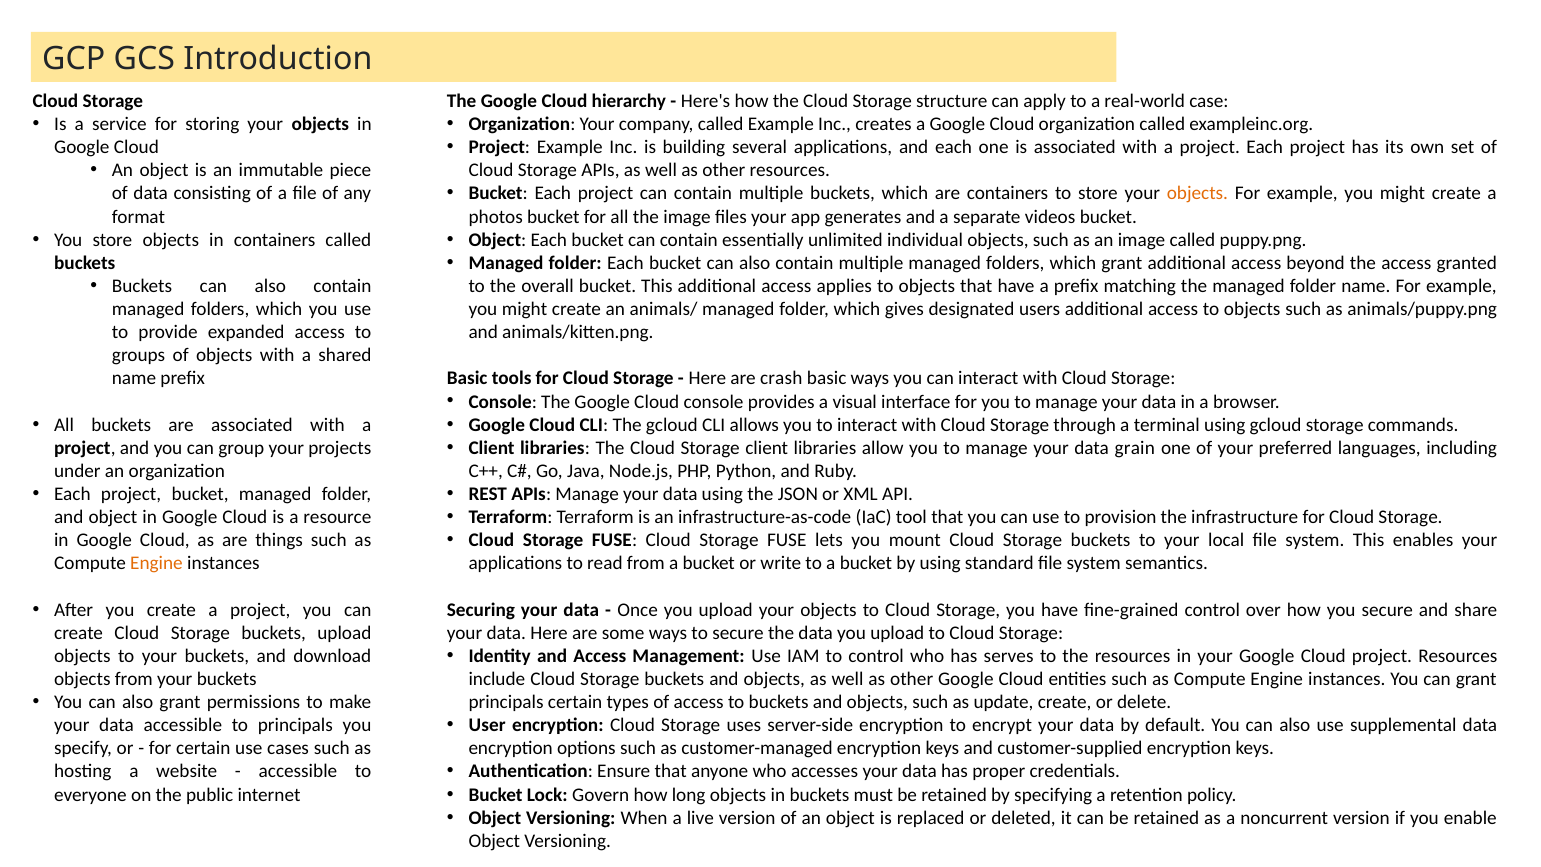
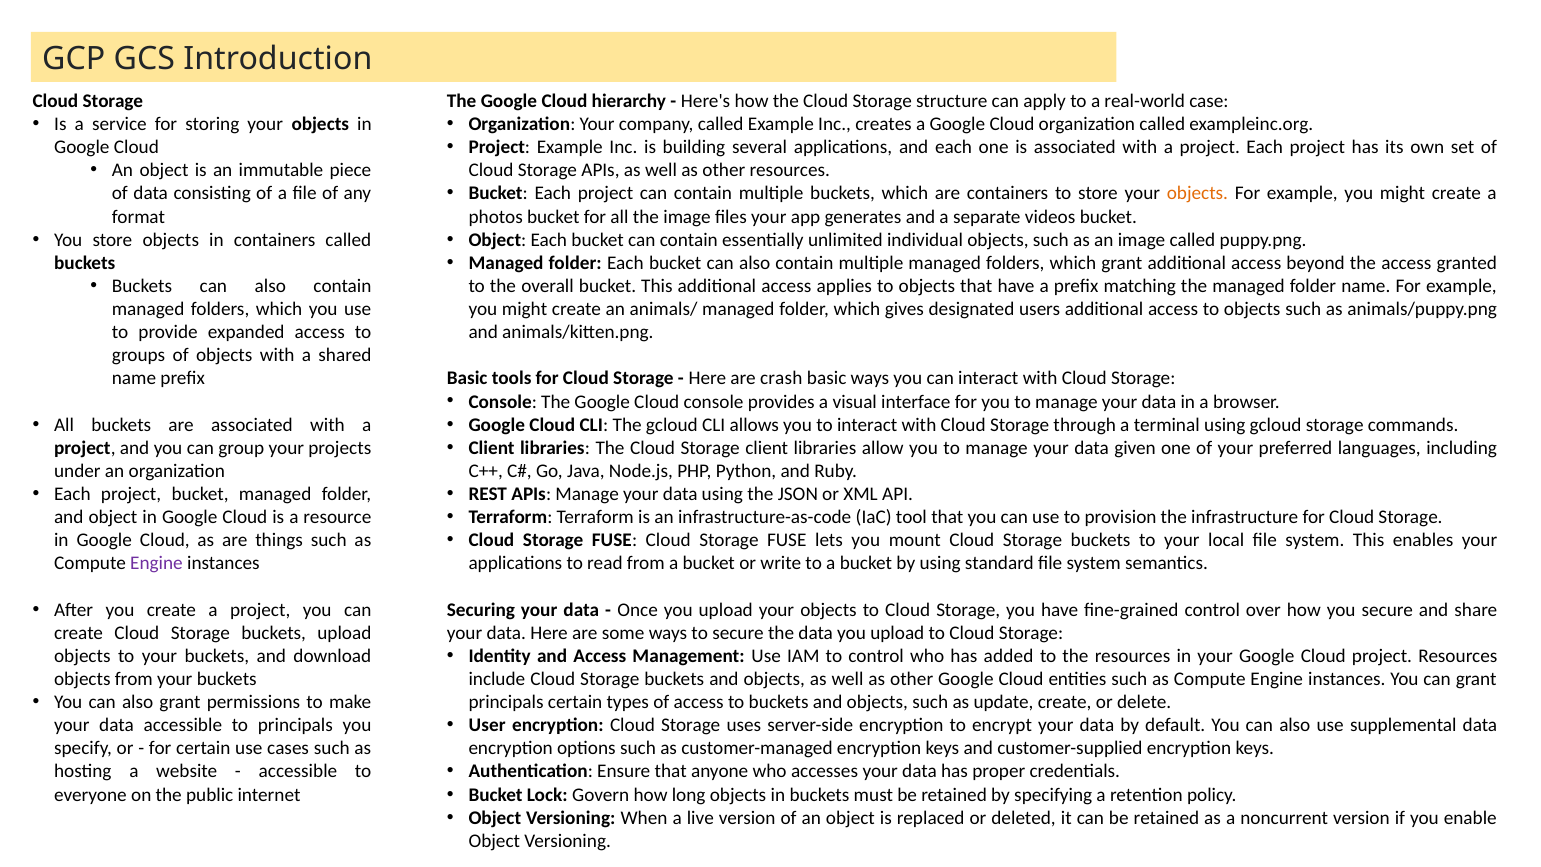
grain: grain -> given (1135, 448)
Engine colour: orange -> purple (156, 563)
serves: serves -> added (1009, 656)
